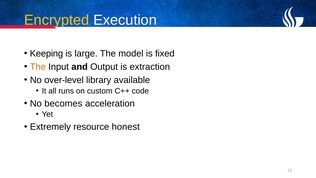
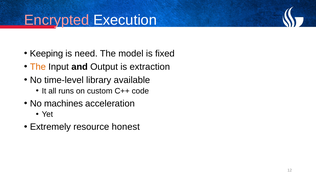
Encrypted colour: yellow -> pink (57, 20)
large: large -> need (86, 53)
over-level: over-level -> time-level (64, 80)
becomes: becomes -> machines (63, 103)
